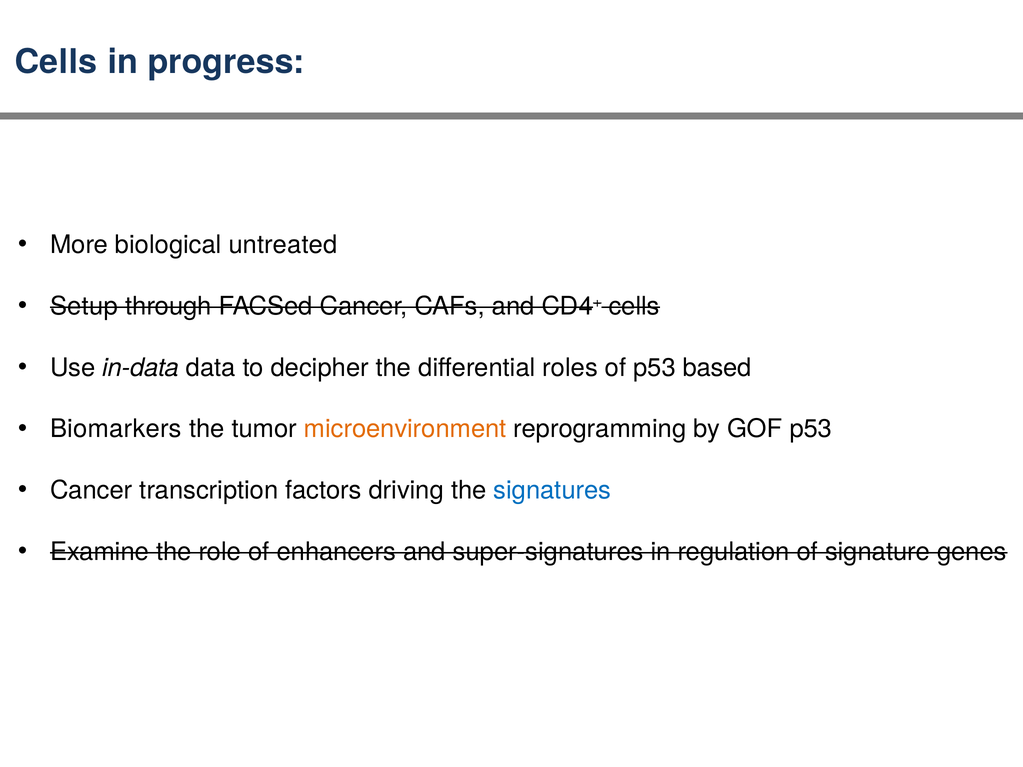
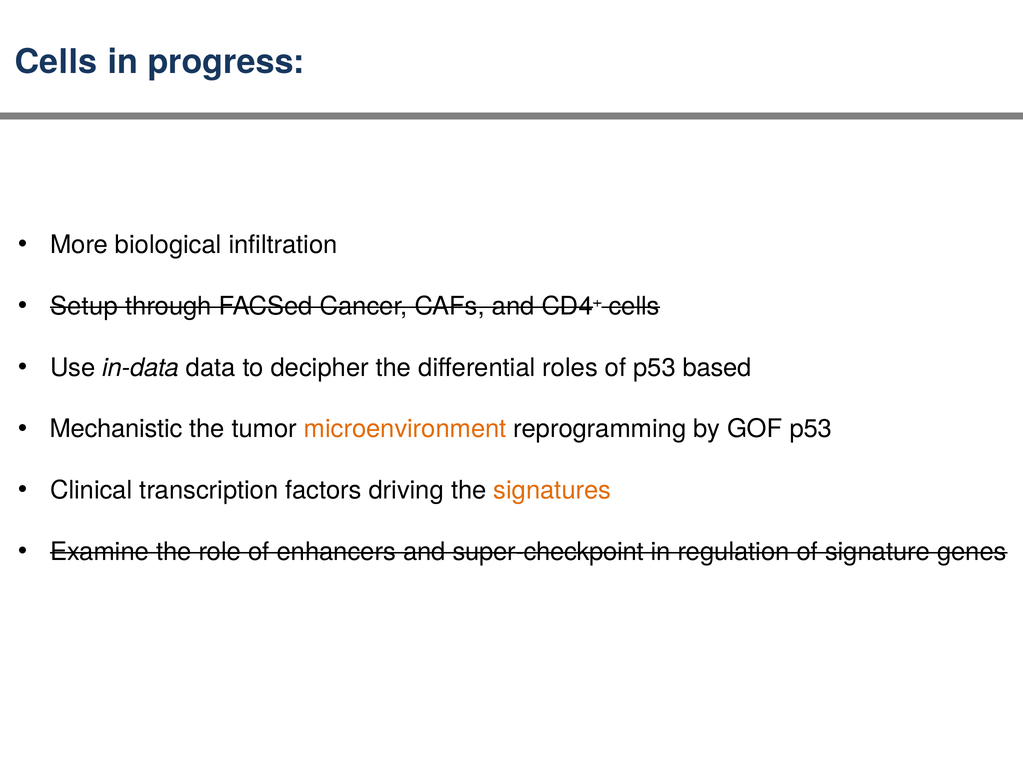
untreated: untreated -> infiltration (283, 245)
Biomarkers: Biomarkers -> Mechanistic (116, 429)
Cancer: Cancer -> Clinical (91, 490)
signatures colour: blue -> orange (552, 490)
super-signatures: super-signatures -> super-checkpoint (548, 552)
